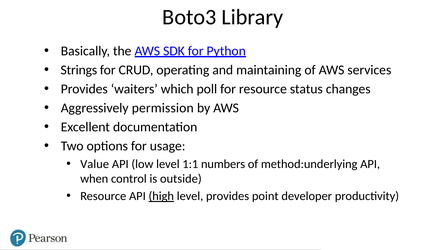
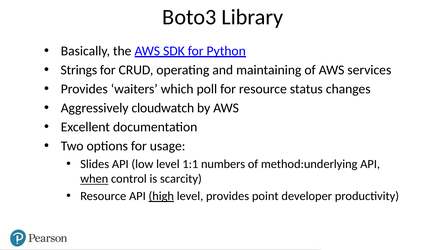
permission: permission -> cloudwatch (163, 108)
Value: Value -> Slides (95, 164)
when underline: none -> present (94, 179)
outside: outside -> scarcity (181, 179)
